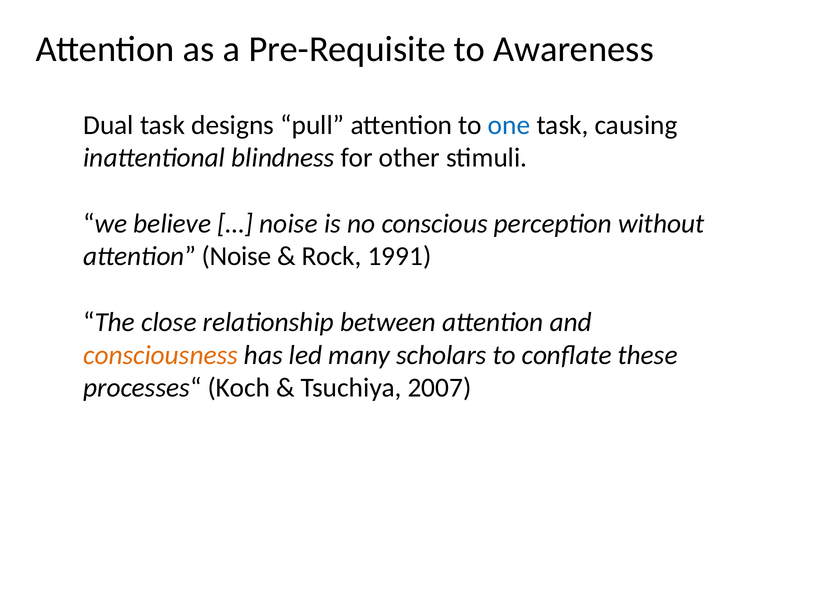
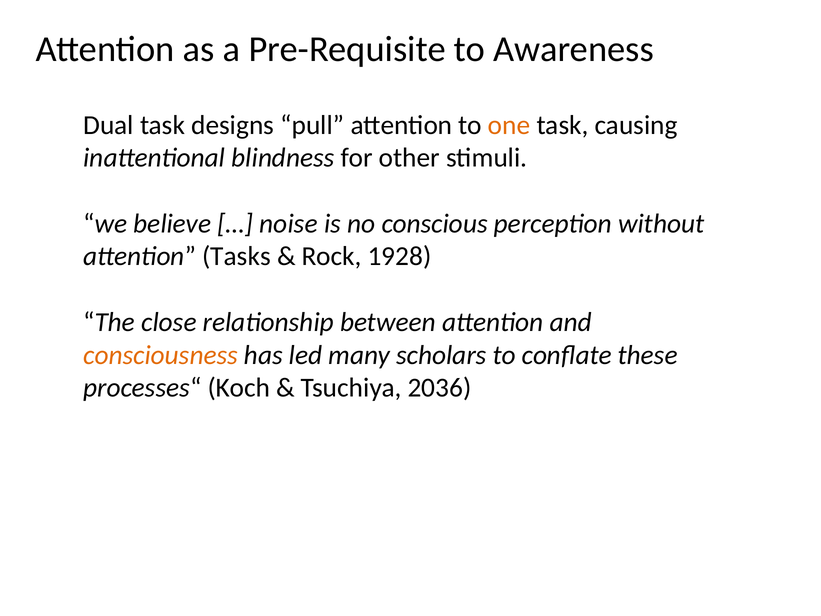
one colour: blue -> orange (509, 125)
attention Noise: Noise -> Tasks (236, 256)
1991: 1991 -> 1928 (399, 256)
2007: 2007 -> 2036 (439, 388)
